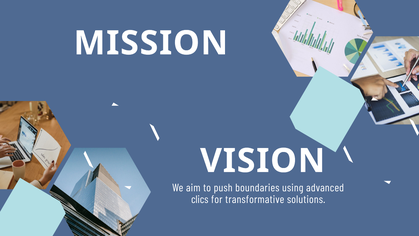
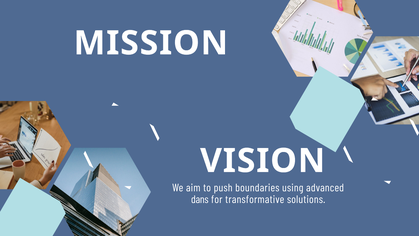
clics: clics -> dans (200, 199)
